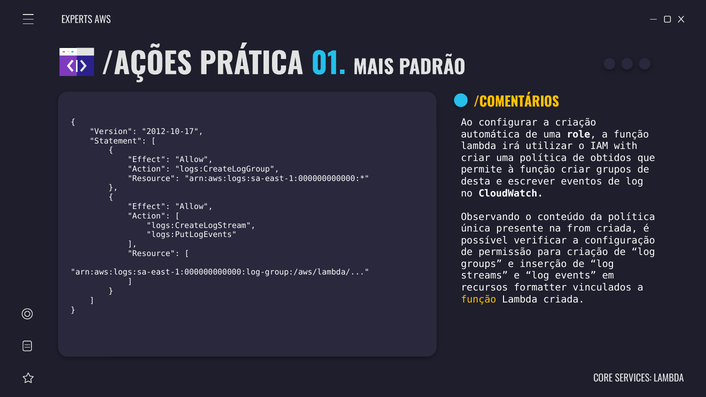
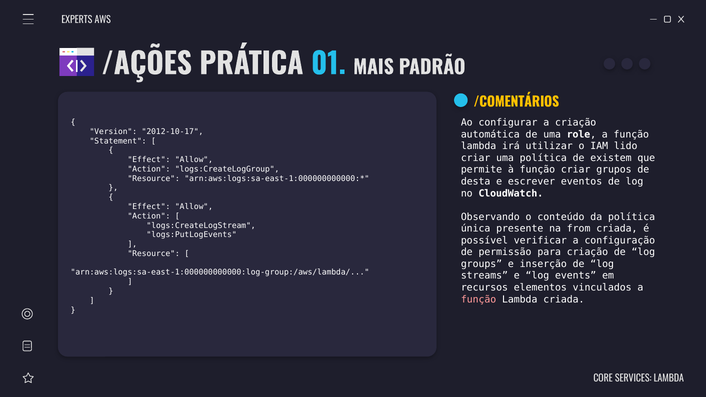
with: with -> lido (626, 146)
obtidos: obtidos -> existem (611, 158)
formatter: formatter -> elementos (540, 288)
função colour: yellow -> pink (479, 299)
